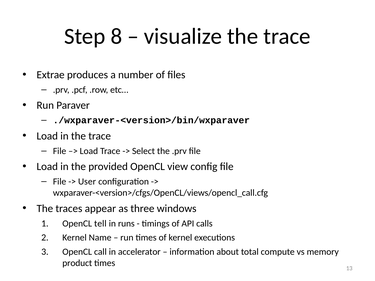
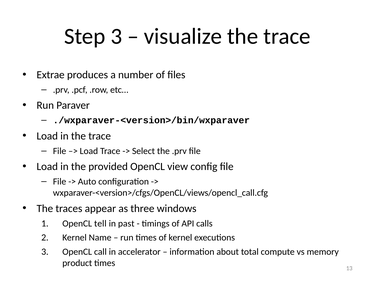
Step 8: 8 -> 3 (116, 36)
User: User -> Auto (87, 182)
runs: runs -> past (126, 224)
